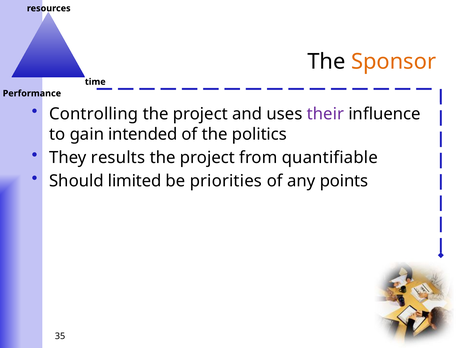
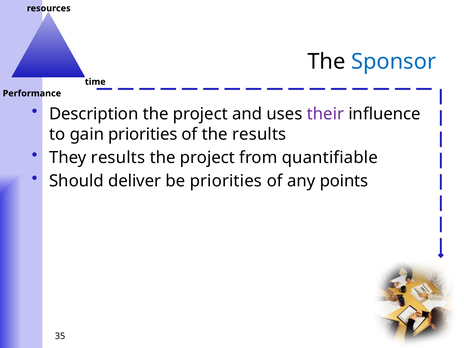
Sponsor colour: orange -> blue (394, 61)
Controlling: Controlling -> Description (94, 114)
gain intended: intended -> priorities (143, 134)
the politics: politics -> results (259, 134)
limited: limited -> deliver (135, 181)
